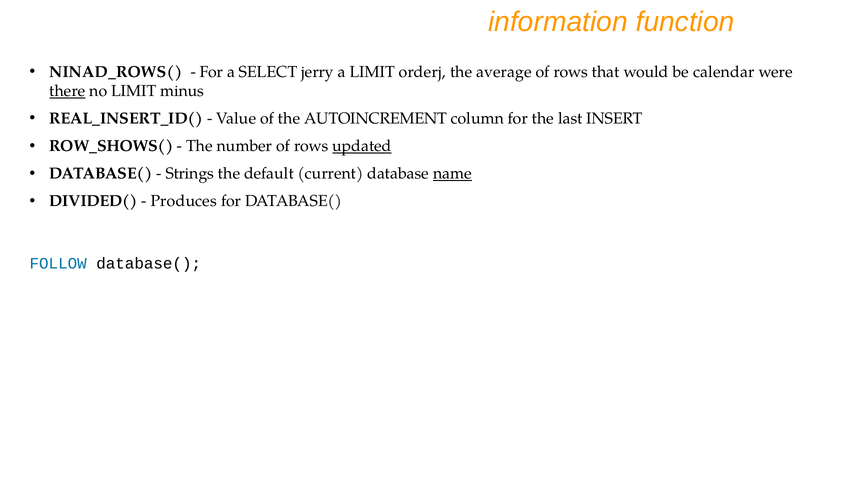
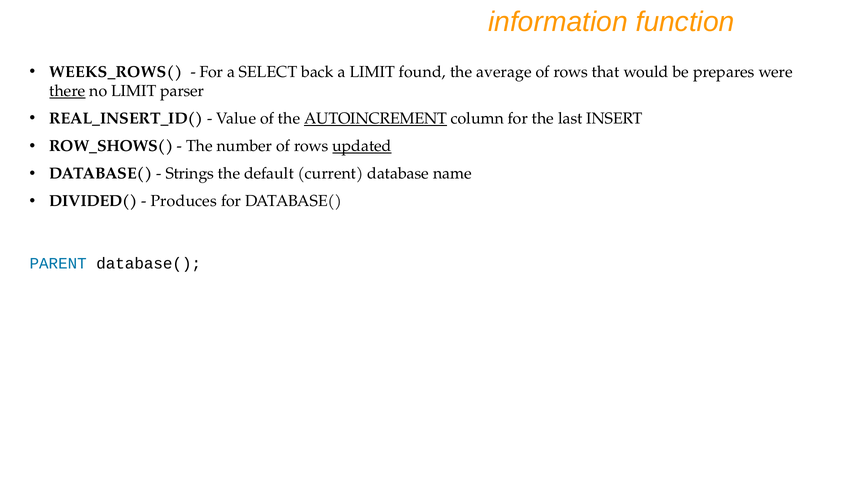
NINAD_ROWS(: NINAD_ROWS( -> WEEKS_ROWS( (116, 72)
jerry: jerry -> back (318, 72)
orderj: orderj -> found (422, 72)
calendar: calendar -> prepares (724, 72)
minus: minus -> parser (182, 91)
AUTOINCREMENT underline: none -> present (376, 118)
name underline: present -> none (452, 173)
FOLLOW: FOLLOW -> PARENT (58, 263)
